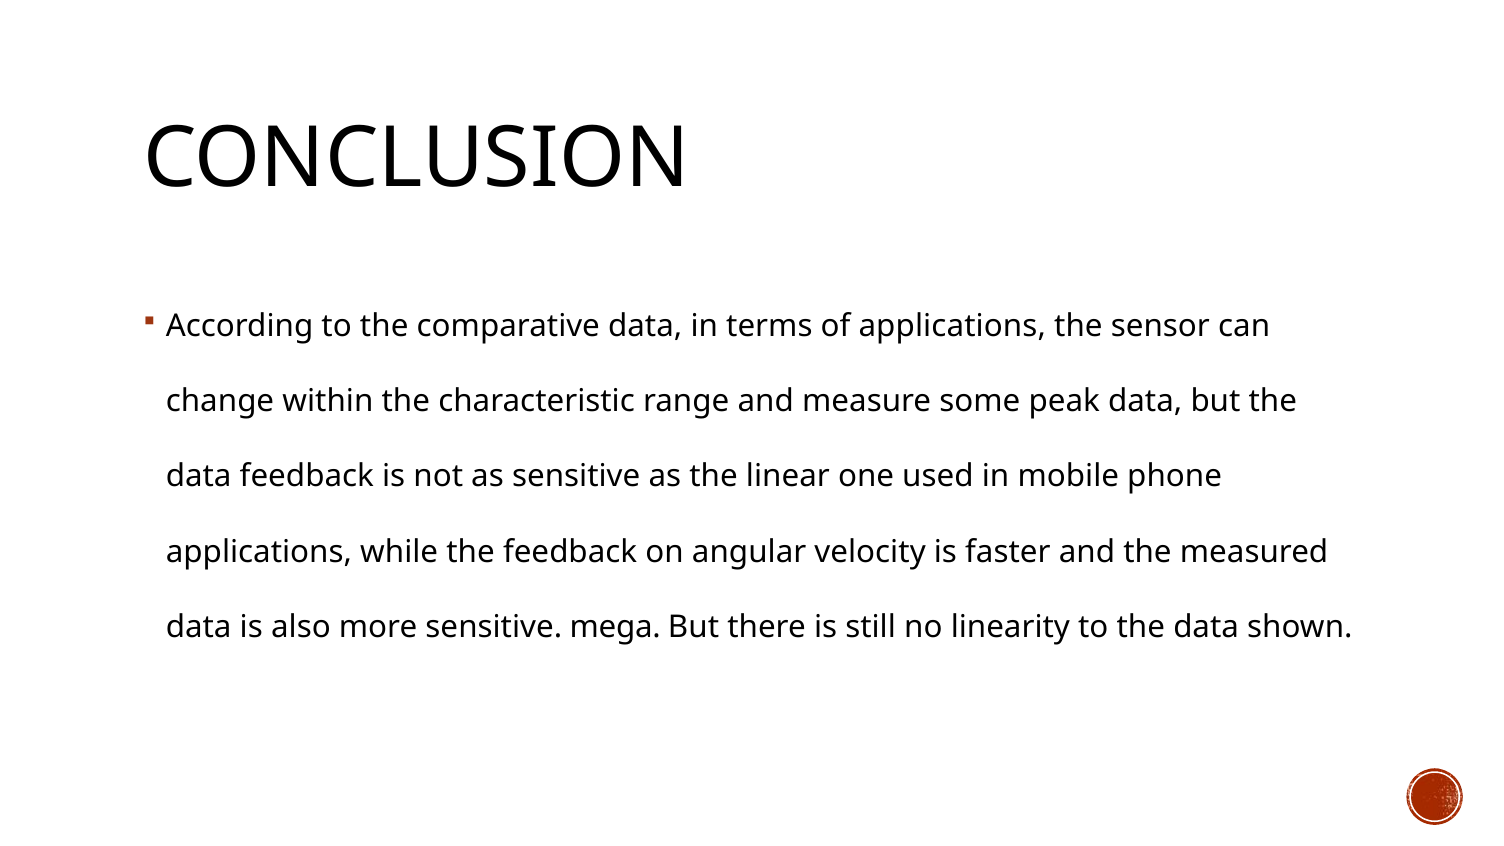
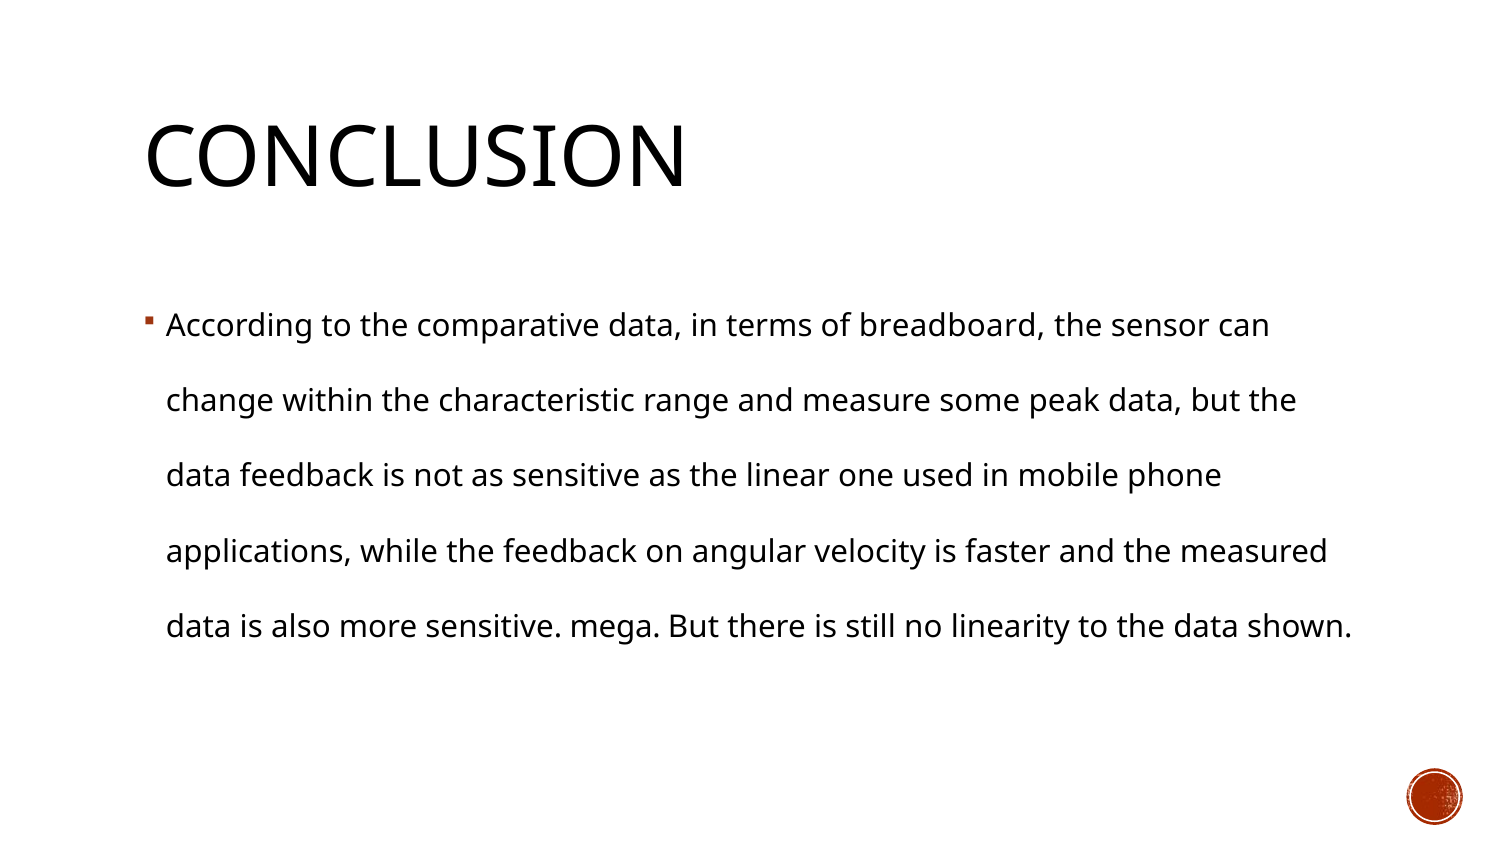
of applications: applications -> breadboard (952, 326)
